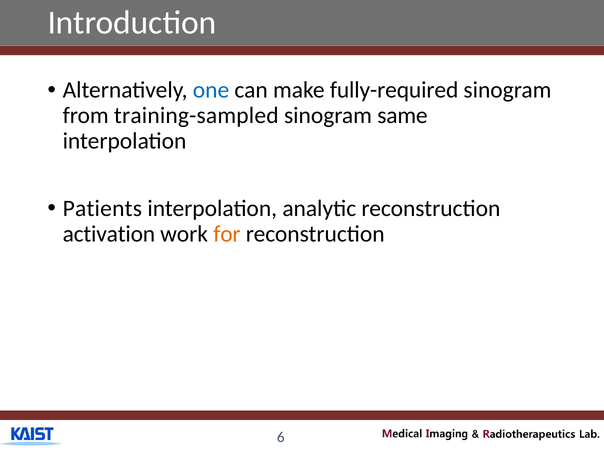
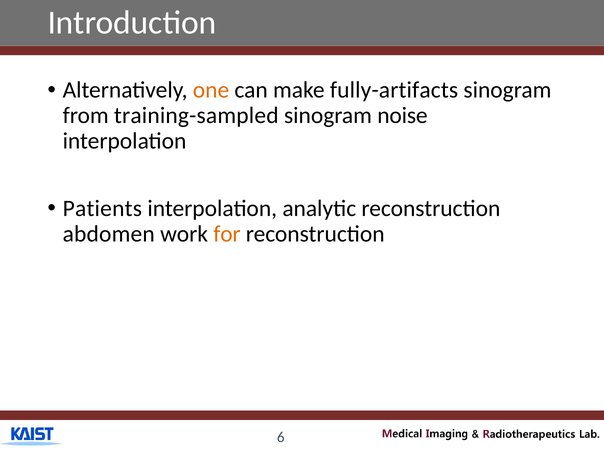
one colour: blue -> orange (211, 90)
fully-required: fully-required -> fully-artifacts (394, 90)
same: same -> noise (402, 116)
activation: activation -> abdomen (109, 234)
